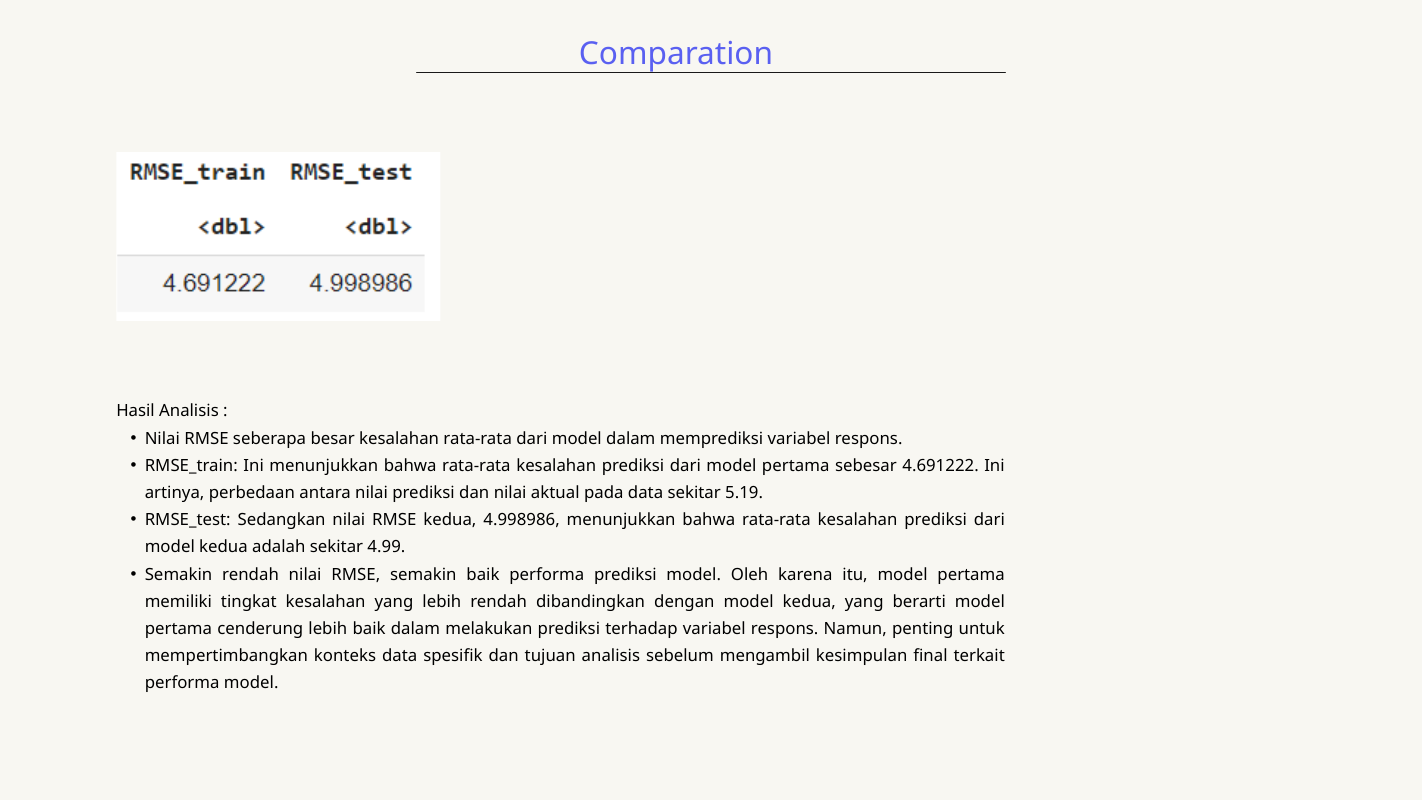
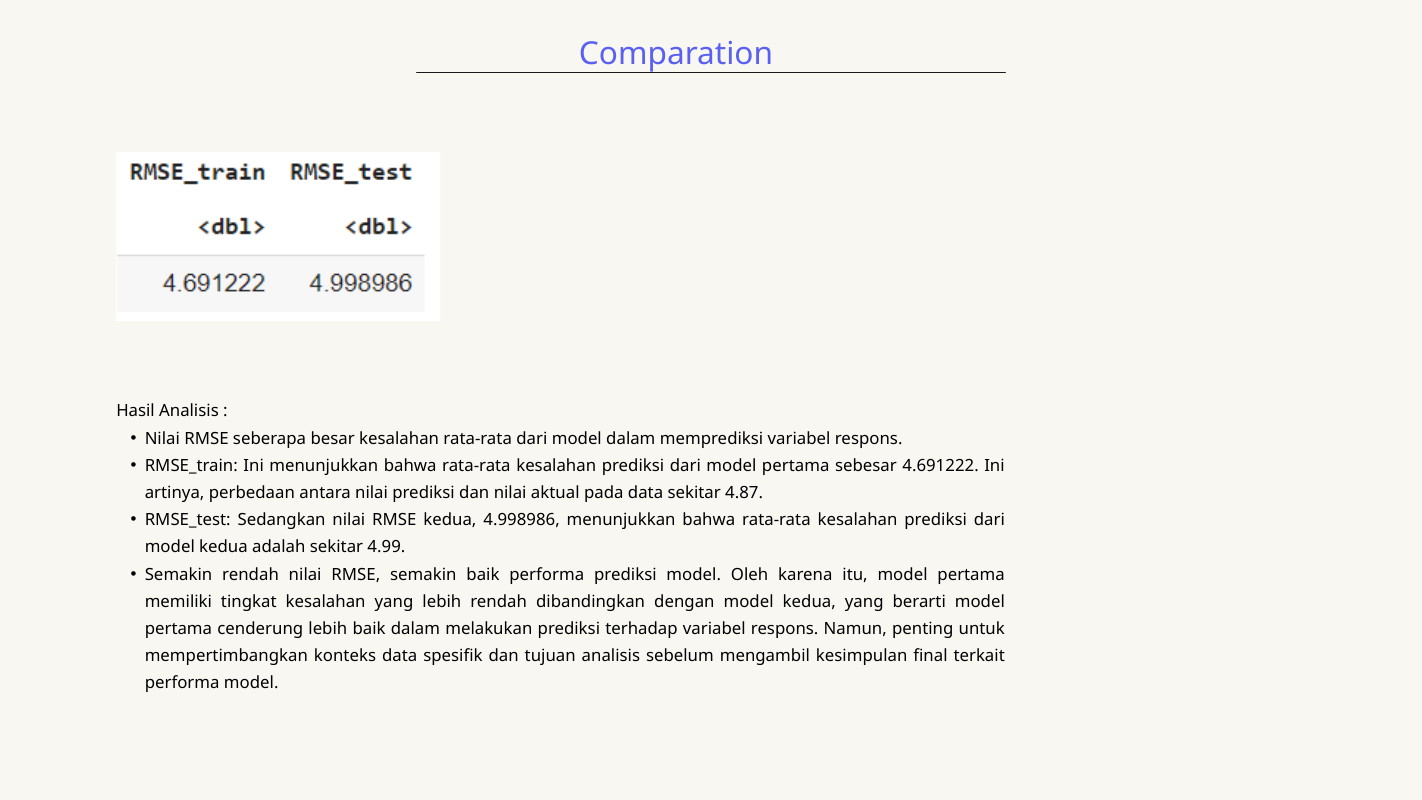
5.19: 5.19 -> 4.87 (744, 493)
